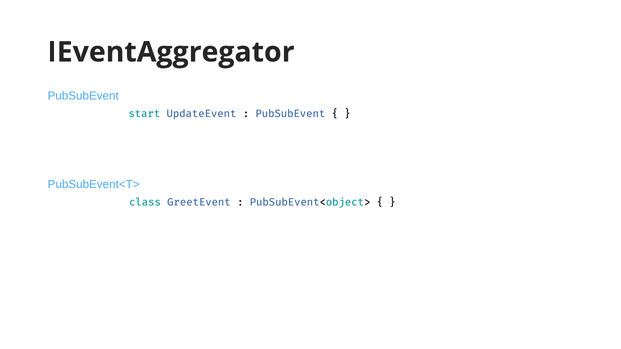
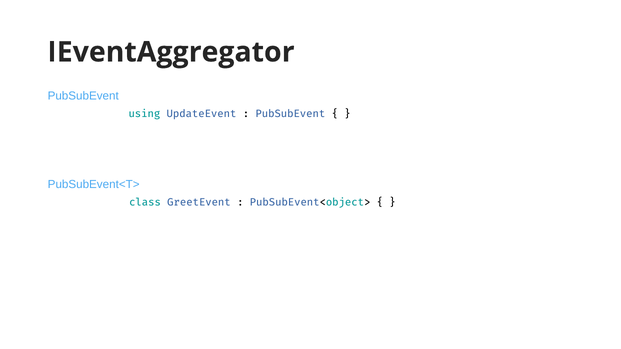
start: start -> using (144, 114)
